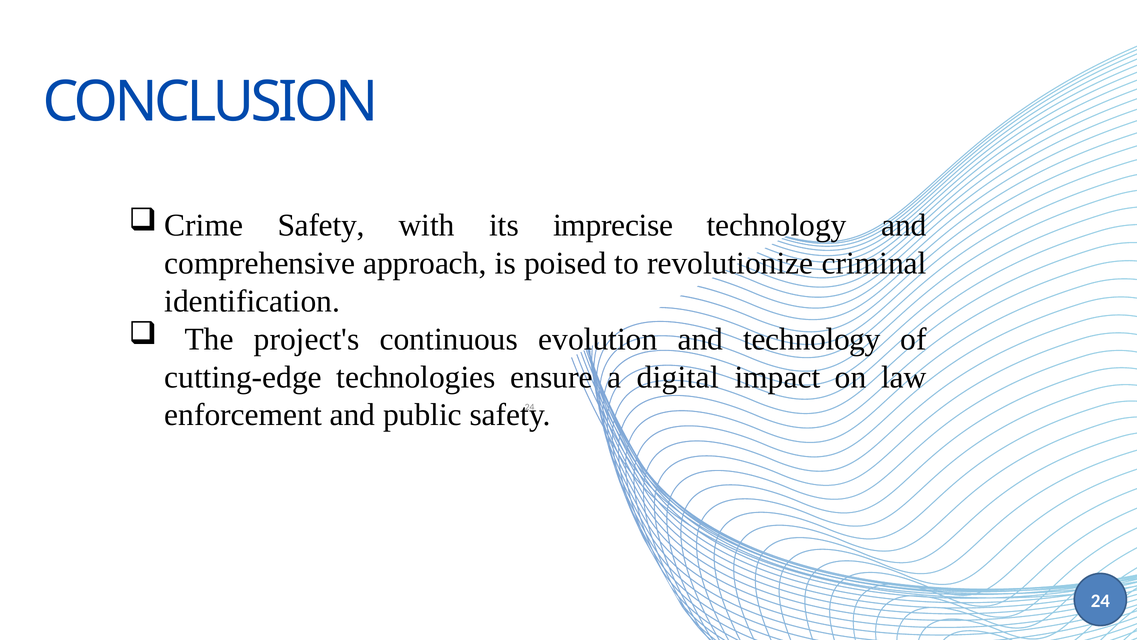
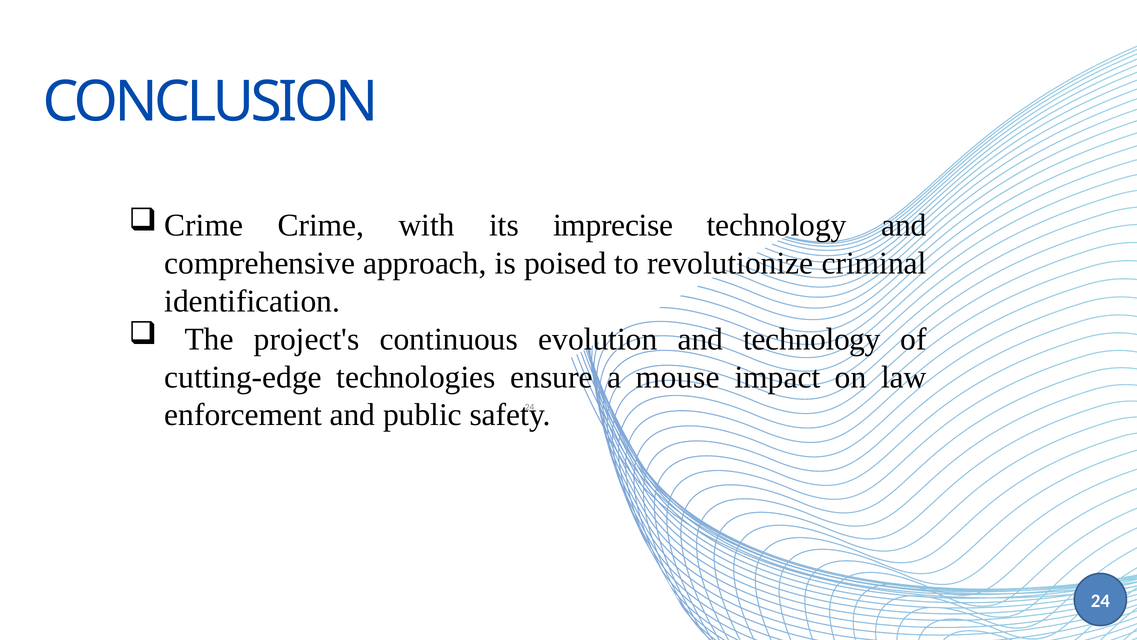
Crime Safety: Safety -> Crime (321, 225)
digital: digital -> mouse (678, 377)
